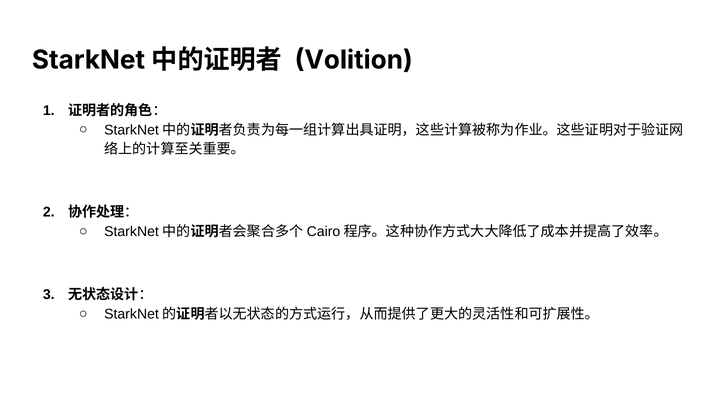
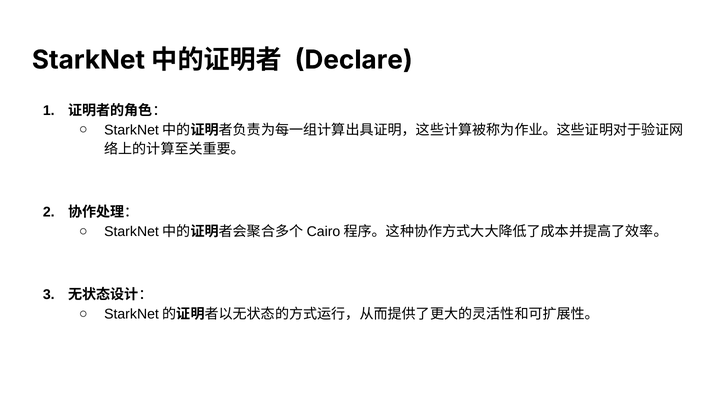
Volition: Volition -> Declare (354, 60)
